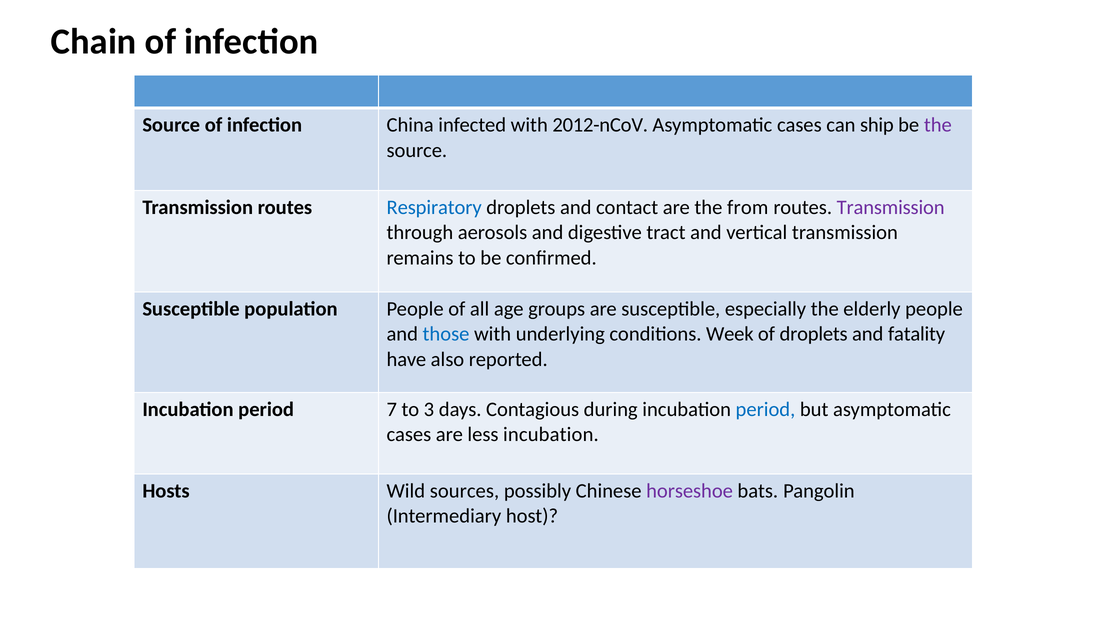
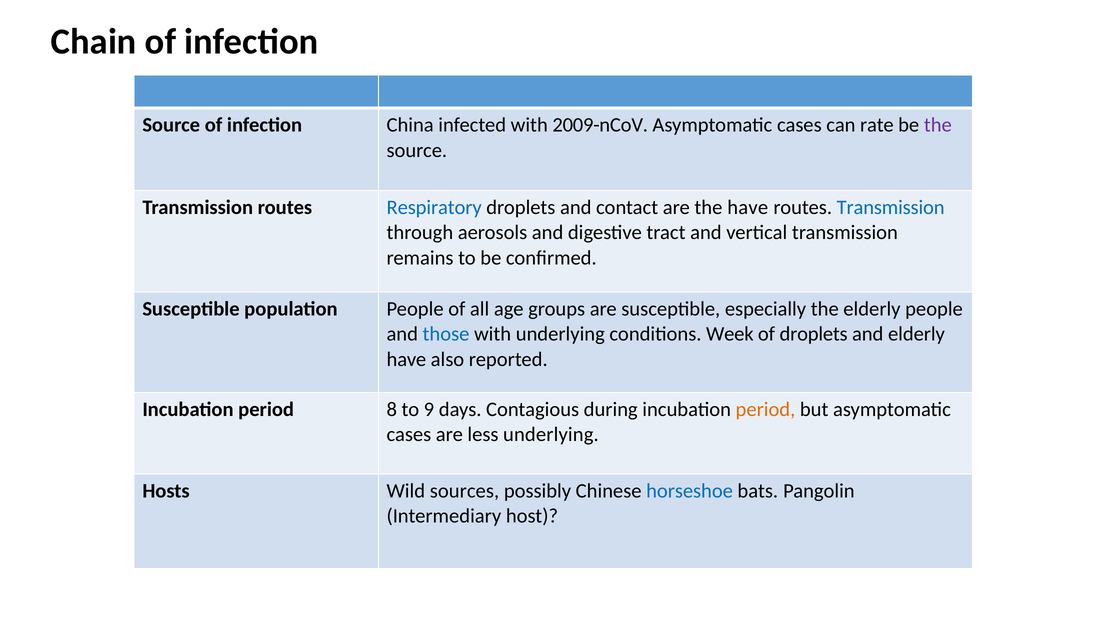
2012-nCoV: 2012-nCoV -> 2009-nCoV (600, 125)
ship: ship -> rate (877, 125)
the from: from -> have (748, 208)
Transmission colour: purple -> blue (891, 208)
and fatality: fatality -> elderly (916, 335)
7: 7 -> 8 (392, 410)
3: 3 -> 9 (429, 410)
period colour: blue -> orange (765, 410)
less incubation: incubation -> underlying (551, 435)
horseshoe colour: purple -> blue (690, 492)
